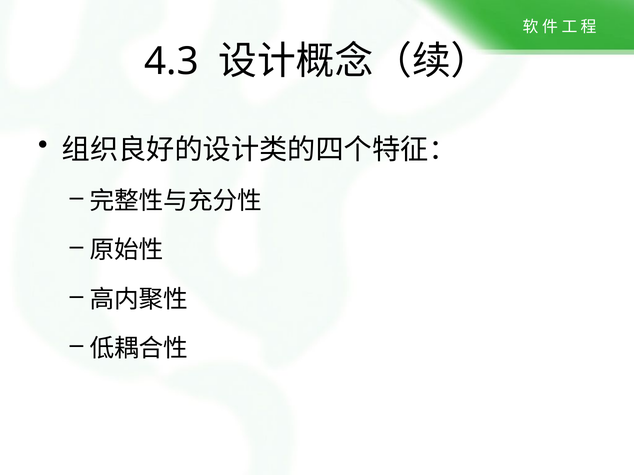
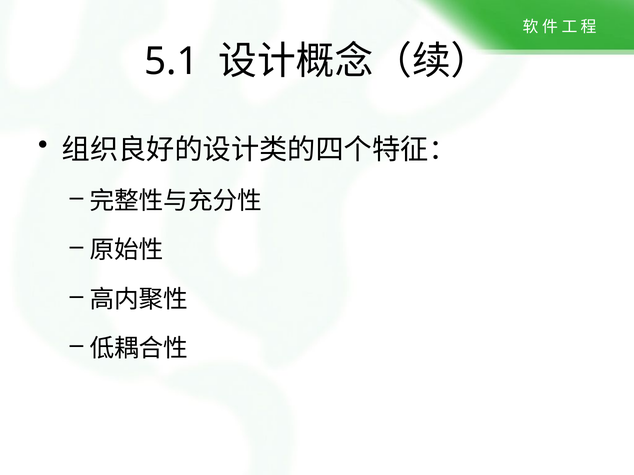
4.3: 4.3 -> 5.1 (172, 61)
